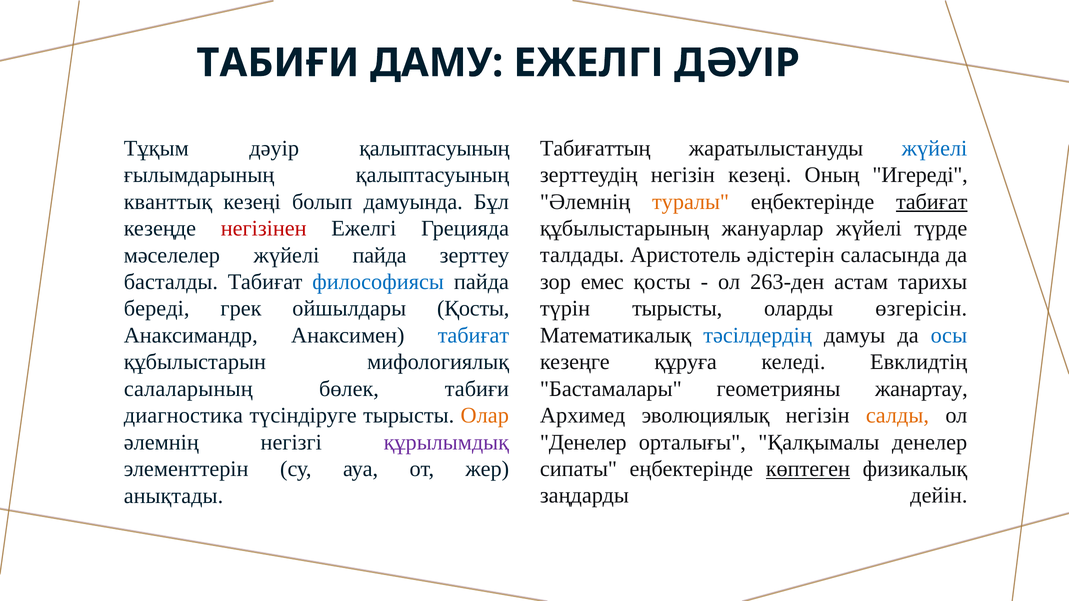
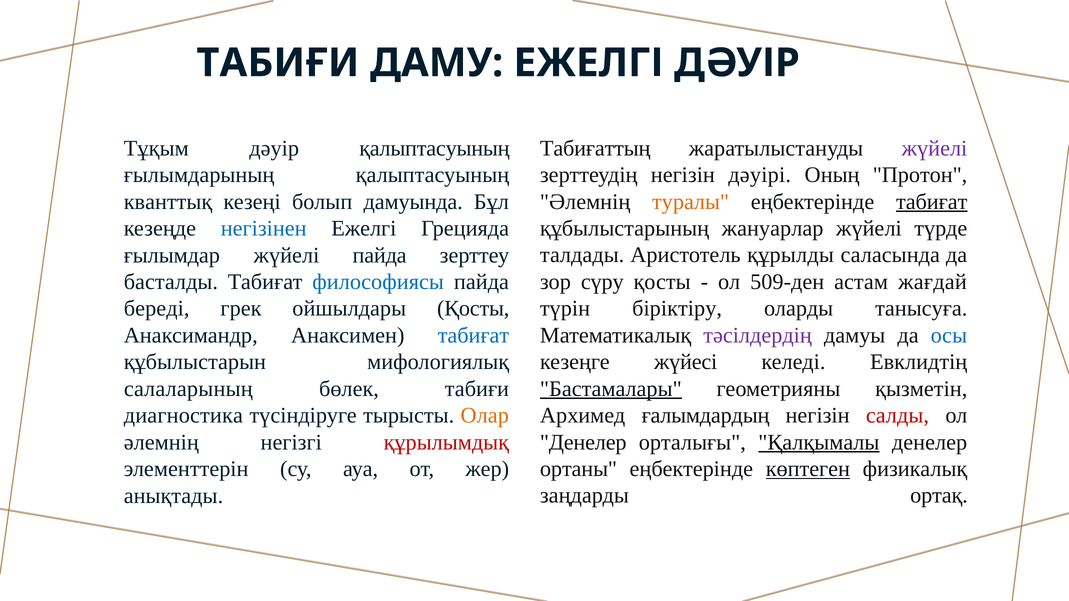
жүйелі colour: blue -> purple (934, 148)
негізін кезеңі: кезеңі -> дәуірі (760, 175)
Игереді: Игереді -> Протон (920, 175)
негізінен colour: red -> blue (264, 229)
әдістерін: әдістерін -> құрылды (791, 255)
мәселелер: мәселелер -> ғылымдар (172, 255)
емес: емес -> сүру (602, 282)
263-ден: 263-ден -> 509-ден (787, 282)
тарихы: тарихы -> жағдай (933, 282)
түрін тырысты: тырысты -> біріктіру (677, 309)
өзгерісін: өзгерісін -> танысуға (921, 309)
тәсілдердің colour: blue -> purple (758, 335)
құруға: құруға -> жүйесі (686, 362)
Бастамалары underline: none -> present (611, 389)
жанартау: жанартау -> қызметін (921, 389)
эволюциялық: эволюциялық -> ғалымдардың (706, 416)
салды colour: orange -> red (897, 416)
құрылымдық colour: purple -> red (446, 442)
Қалқымалы underline: none -> present (819, 442)
сипаты: сипаты -> ортаны (579, 469)
дейін: дейін -> ортақ (939, 496)
